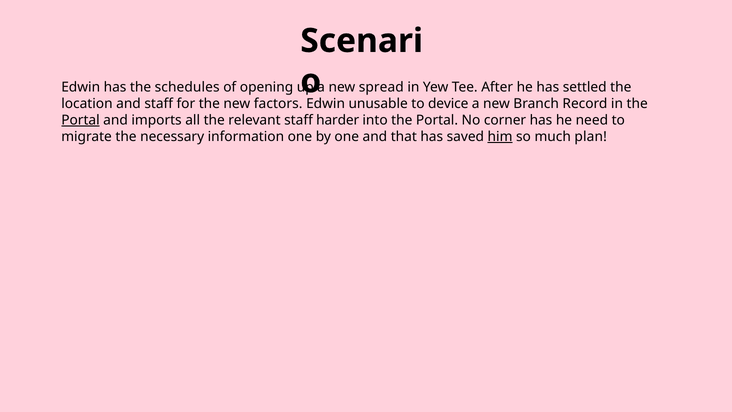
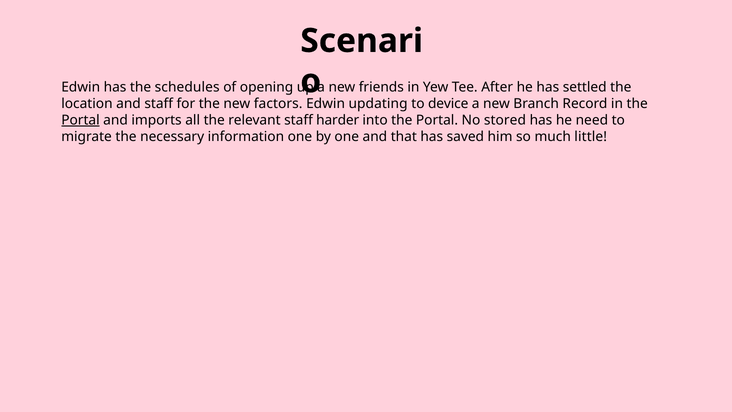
spread: spread -> friends (381, 87)
unusable: unusable -> updating (378, 104)
corner: corner -> stored (505, 120)
him underline: present -> none (500, 136)
plan: plan -> little (591, 136)
